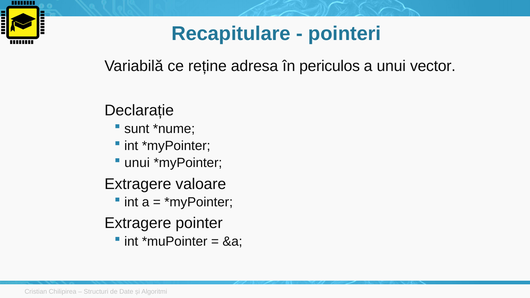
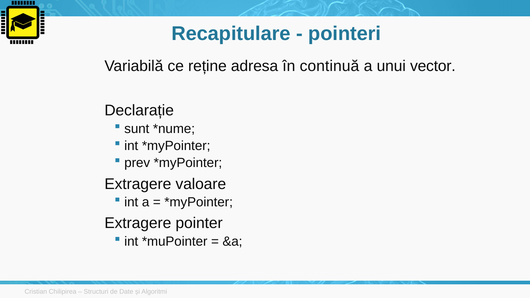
periculos: periculos -> continuă (329, 66)
unui: unui -> prev (137, 163)
